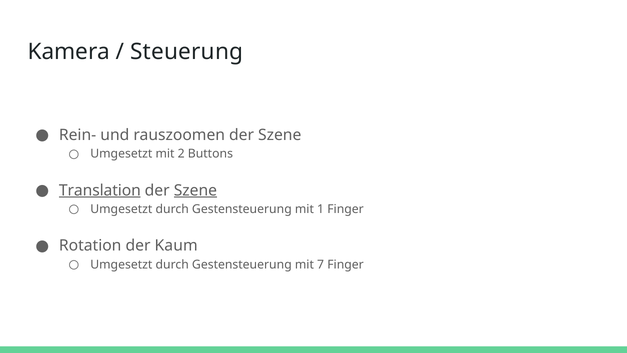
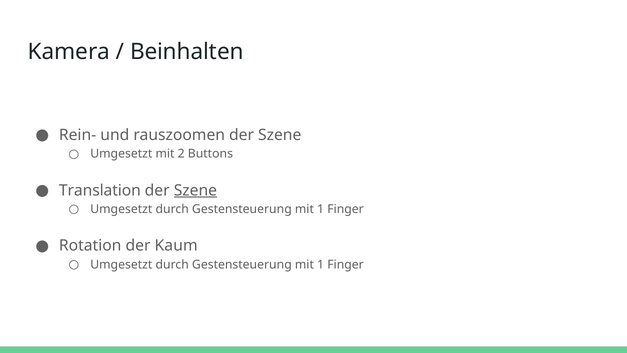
Steuerung: Steuerung -> Beinhalten (187, 52)
Translation underline: present -> none (100, 190)
7: 7 -> 1 (321, 264)
